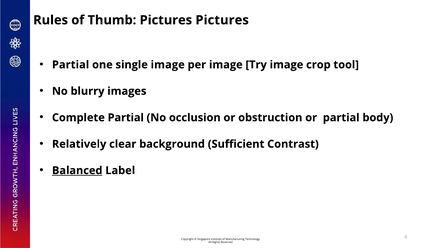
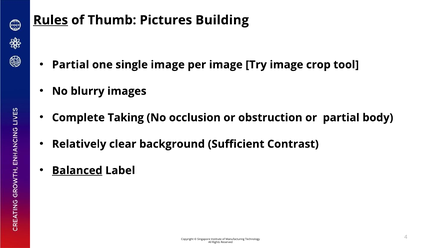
Rules underline: none -> present (51, 20)
Pictures Pictures: Pictures -> Building (222, 20)
Complete Partial: Partial -> Taking (126, 118)
